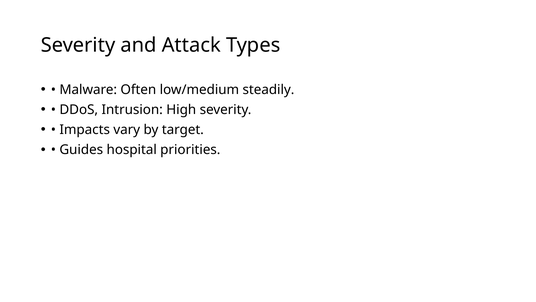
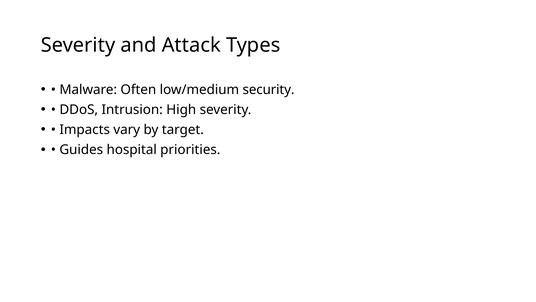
steadily: steadily -> security (269, 89)
